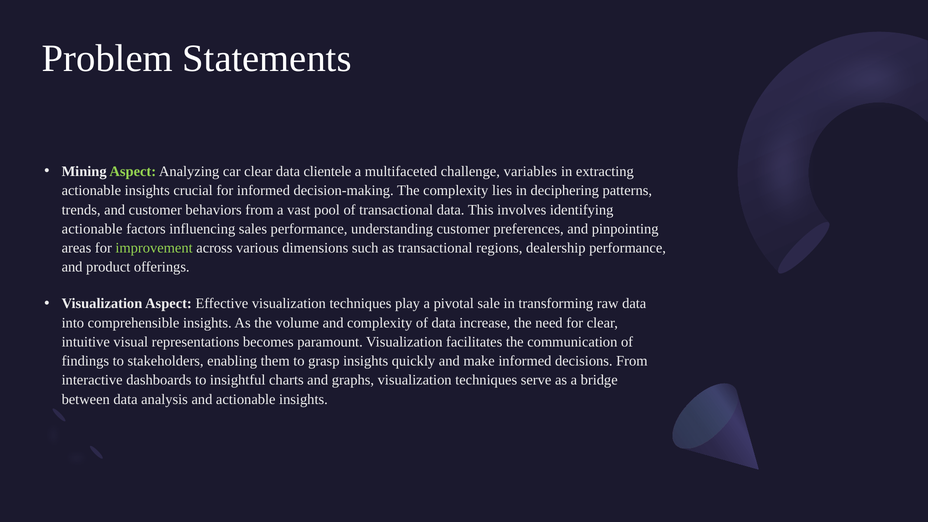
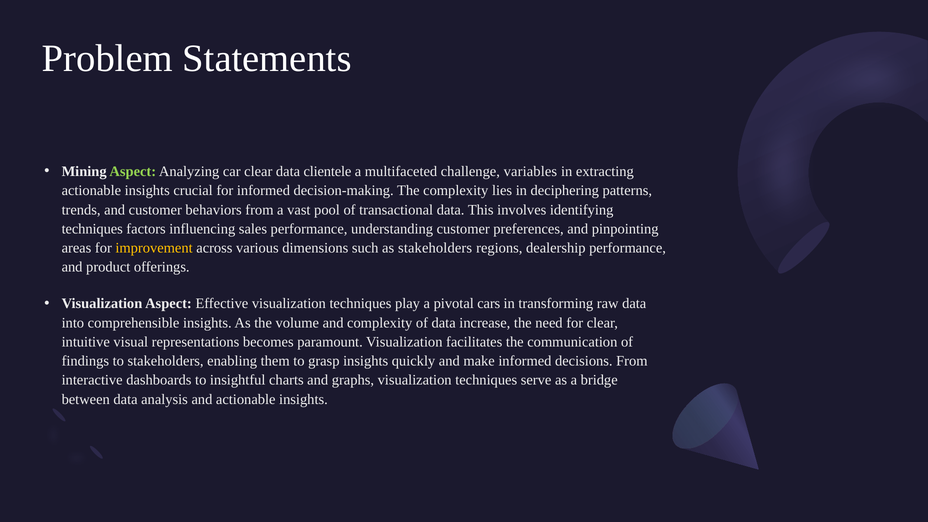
actionable: actionable -> techniques (92, 229)
improvement colour: light green -> yellow (154, 248)
as transactional: transactional -> stakeholders (435, 248)
sale: sale -> cars (489, 304)
